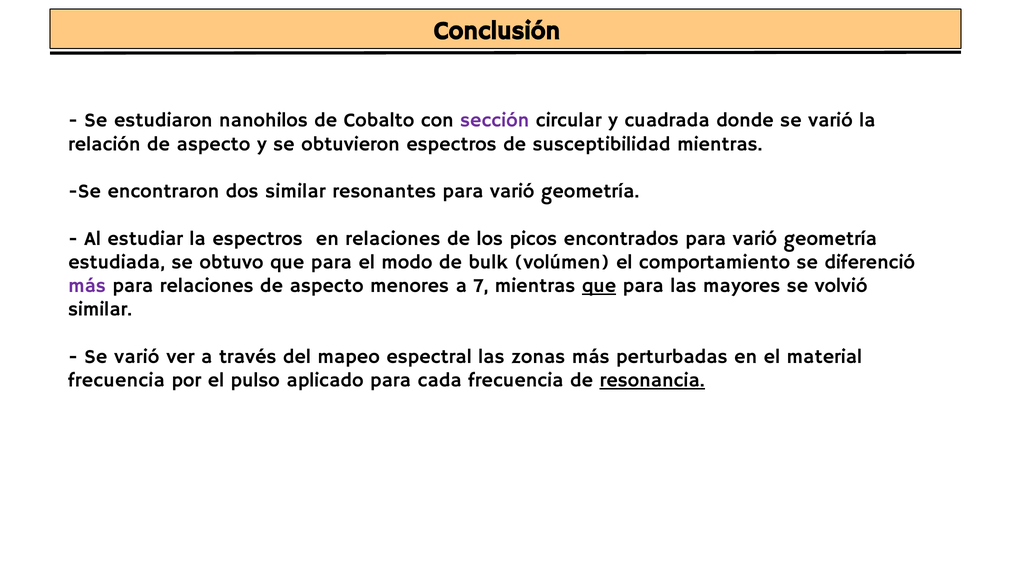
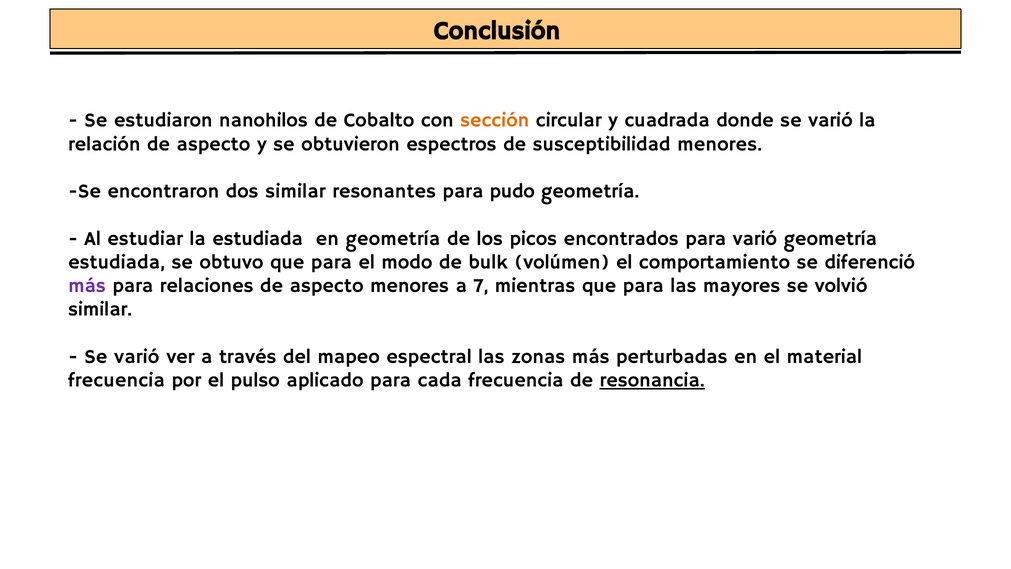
sección colour: purple -> orange (495, 120)
susceptibilidad mientras: mientras -> menores (720, 144)
resonantes para varió: varió -> pudo (512, 191)
la espectros: espectros -> estudiada (258, 238)
en relaciones: relaciones -> geometría (393, 238)
que underline: present -> none (599, 286)
